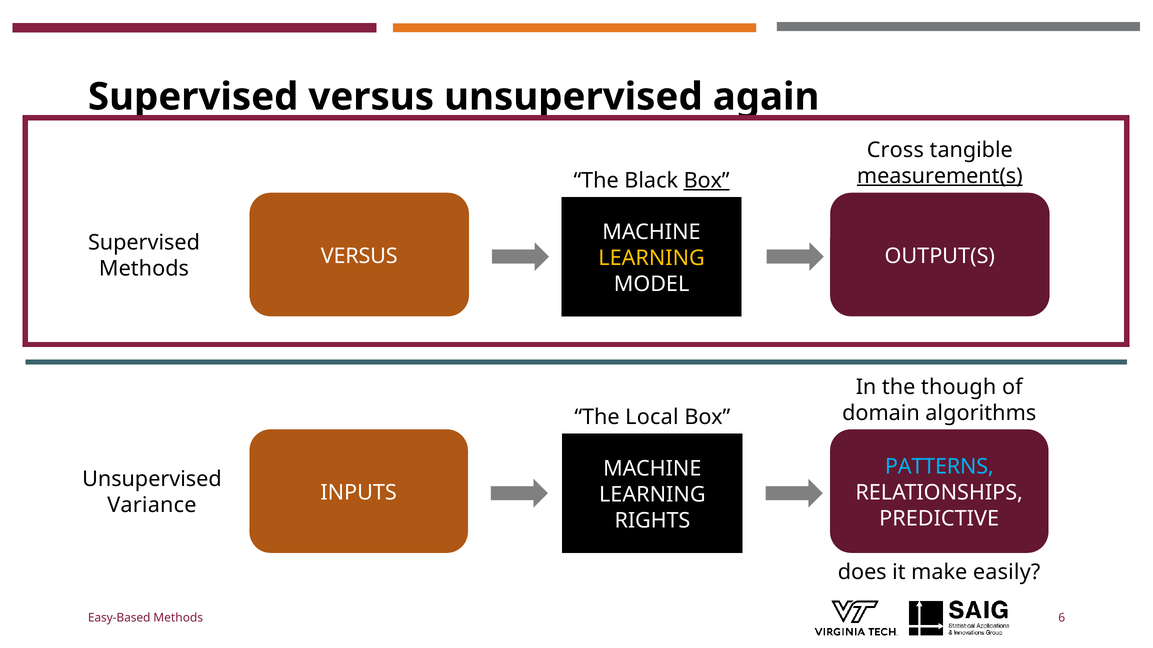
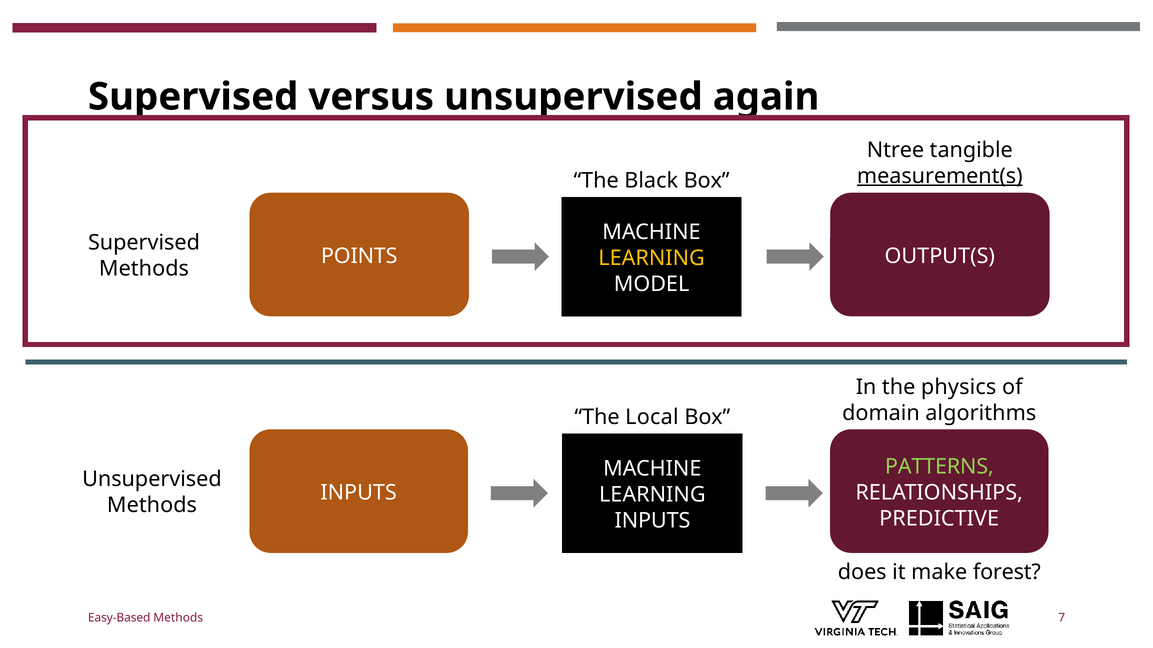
Cross: Cross -> Ntree (895, 150)
Box underline: present -> none (707, 181)
VERSUS: VERSUS -> POINTS (359, 256)
though: though -> physics (959, 387)
PATTERNS colour: light blue -> light green (939, 467)
Variance: Variance -> Methods (152, 506)
RIGHTS: RIGHTS -> INPUTS (652, 521)
easily: easily -> forest (1007, 573)
6: 6 -> 7 (1062, 618)
